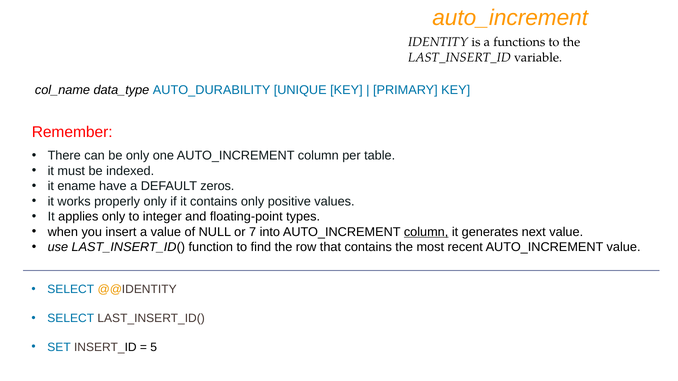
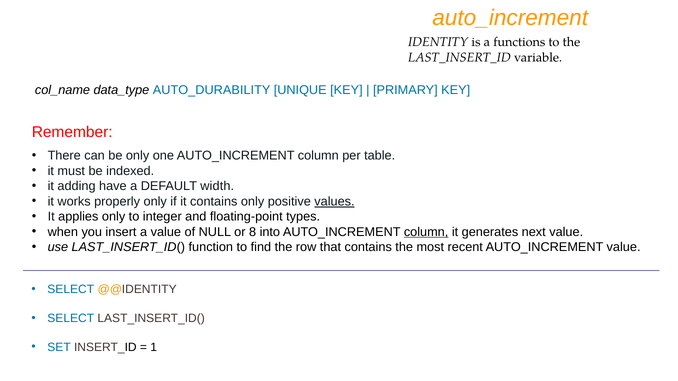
ename: ename -> adding (77, 186)
zeros: zeros -> width (217, 186)
values underline: none -> present (334, 202)
7: 7 -> 8 (253, 232)
5: 5 -> 1 (154, 347)
